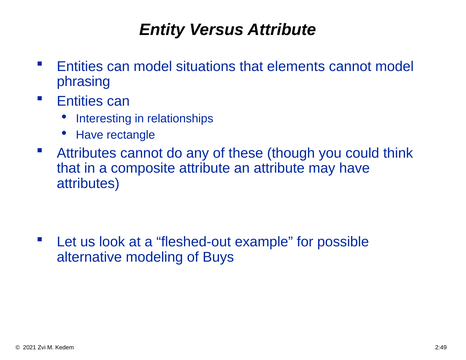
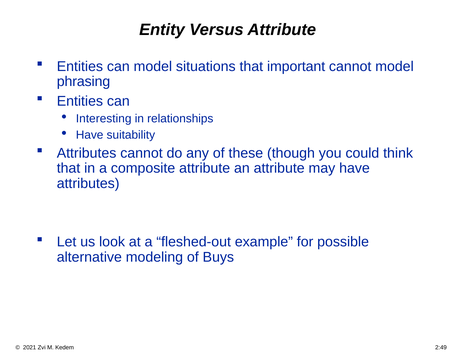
elements: elements -> important (296, 66)
rectangle: rectangle -> suitability (131, 135)
